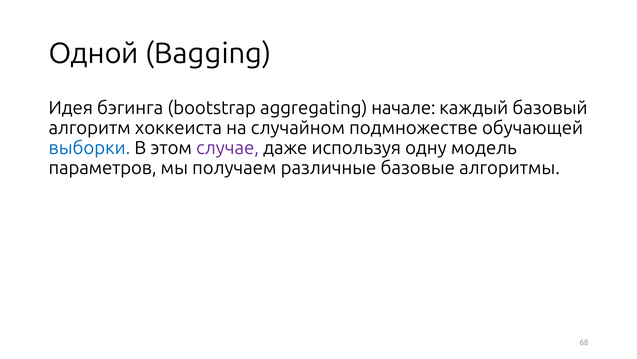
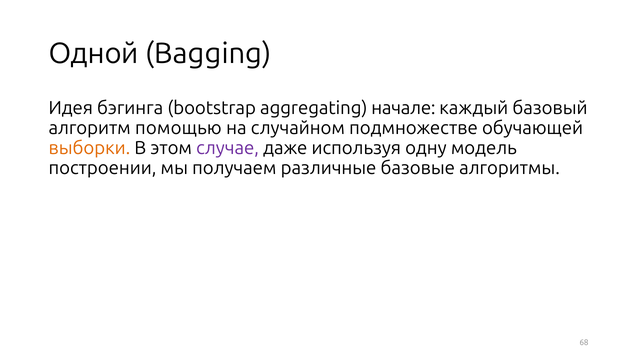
хоккеиста: хоккеиста -> помощью (178, 128)
выборки colour: blue -> orange (89, 148)
параметров: параметров -> построении (102, 168)
